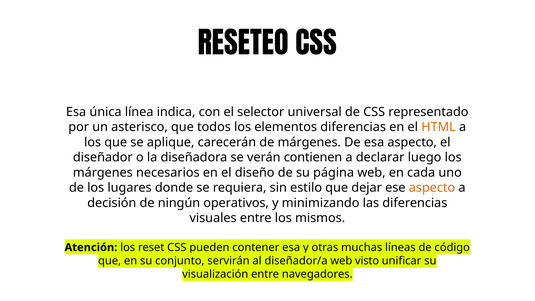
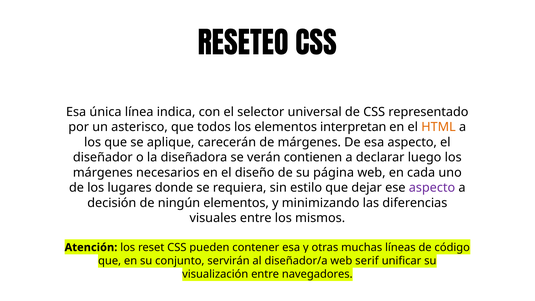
elementos diferencias: diferencias -> interpretan (353, 127)
aspecto colour: orange -> purple (432, 188)
ningún operativos: operativos -> elementos (236, 203)
visto: visto -> serif (367, 261)
